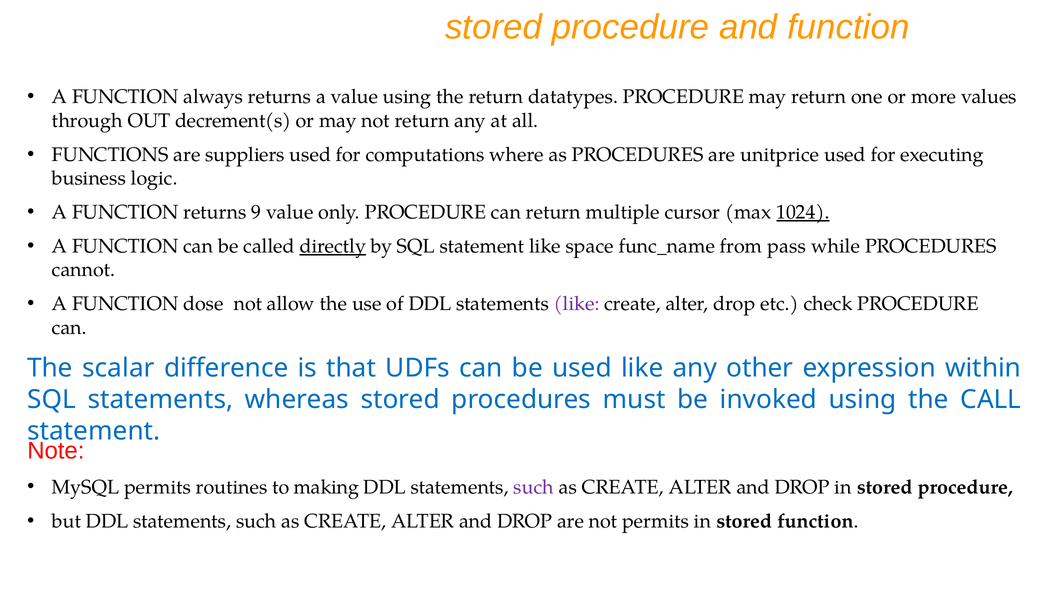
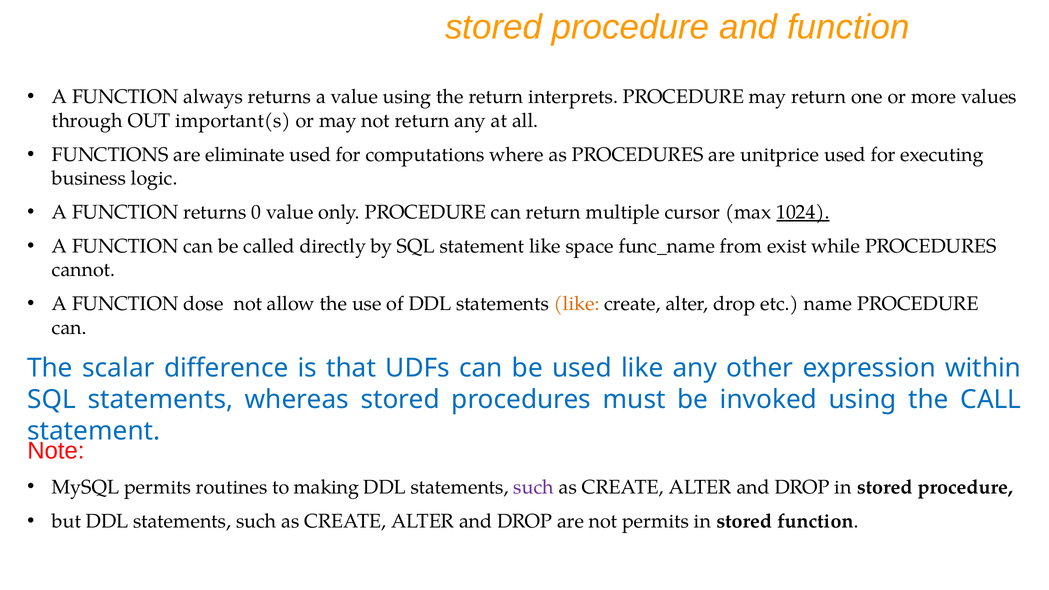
datatypes: datatypes -> interprets (573, 97)
decrement(s: decrement(s -> important(s (233, 121)
suppliers: suppliers -> eliminate (245, 155)
9: 9 -> 0 (256, 212)
directly underline: present -> none (333, 246)
pass: pass -> exist (787, 246)
like colour: purple -> orange (577, 304)
check: check -> name (828, 304)
